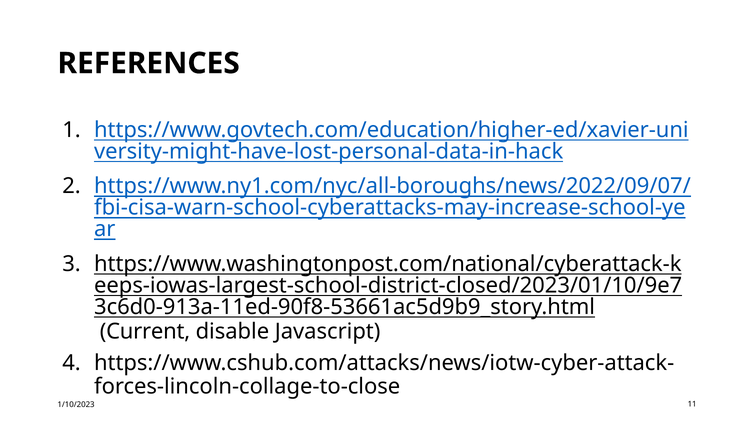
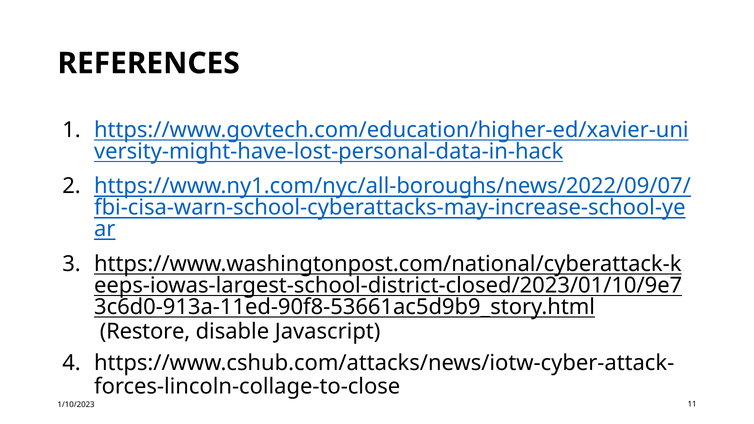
Current: Current -> Restore (145, 331)
